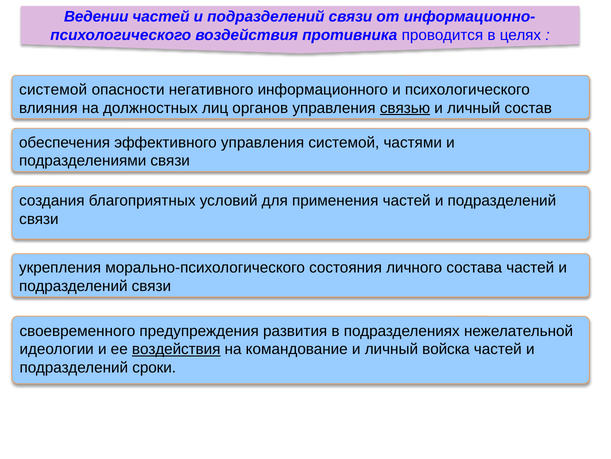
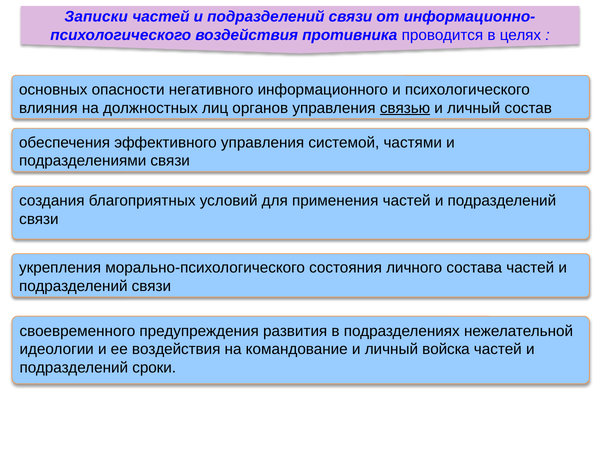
Ведении: Ведении -> Записки (96, 17)
системой: системой -> основных (53, 89)
воздействия underline: present -> none (176, 349)
